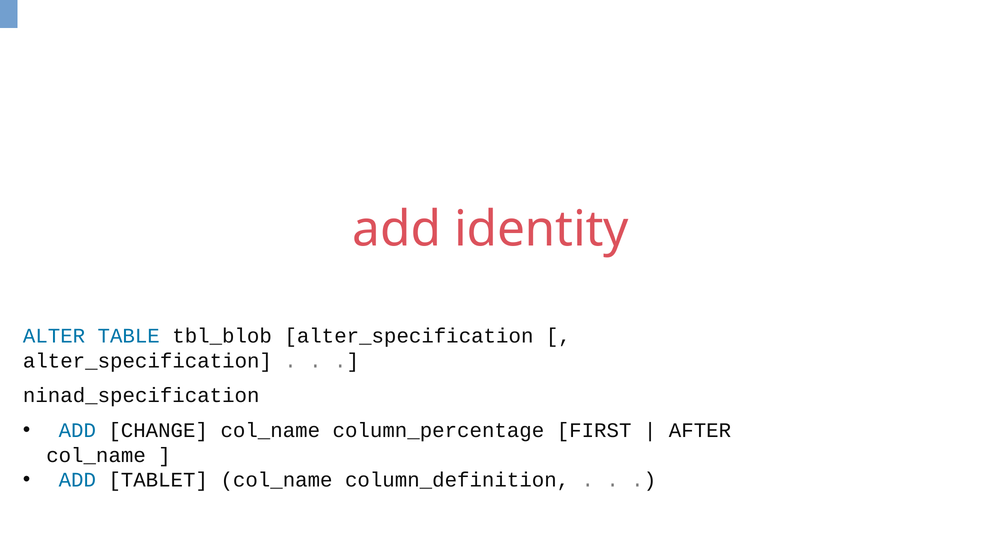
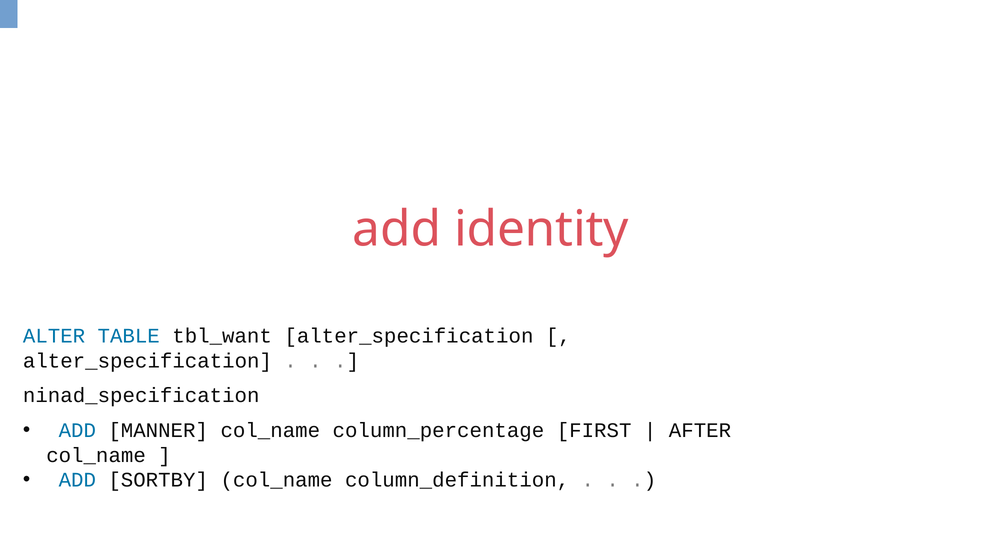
tbl_blob: tbl_blob -> tbl_want (222, 336)
CHANGE: CHANGE -> MANNER (158, 430)
TABLET: TABLET -> SORTBY (158, 480)
